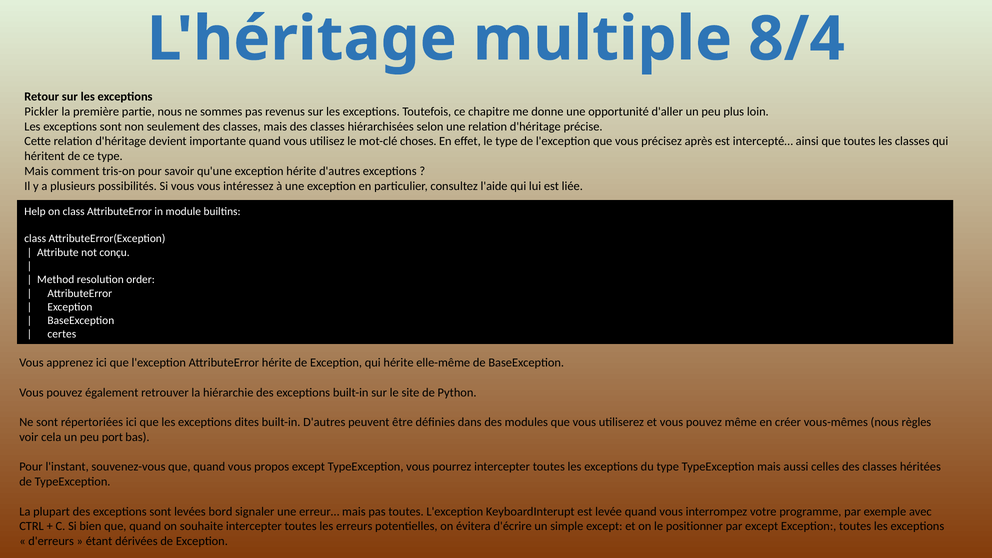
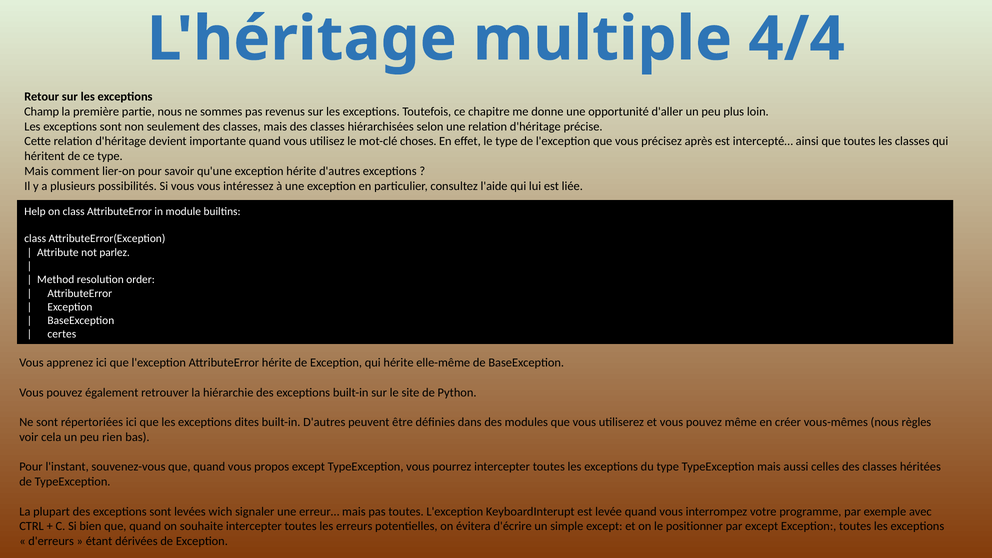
8/4: 8/4 -> 4/4 (797, 39)
Pickler: Pickler -> Champ (42, 112)
tris-on: tris-on -> lier-on (119, 171)
conçu: conçu -> parlez (115, 252)
port: port -> rien (112, 437)
bord: bord -> wich (220, 511)
